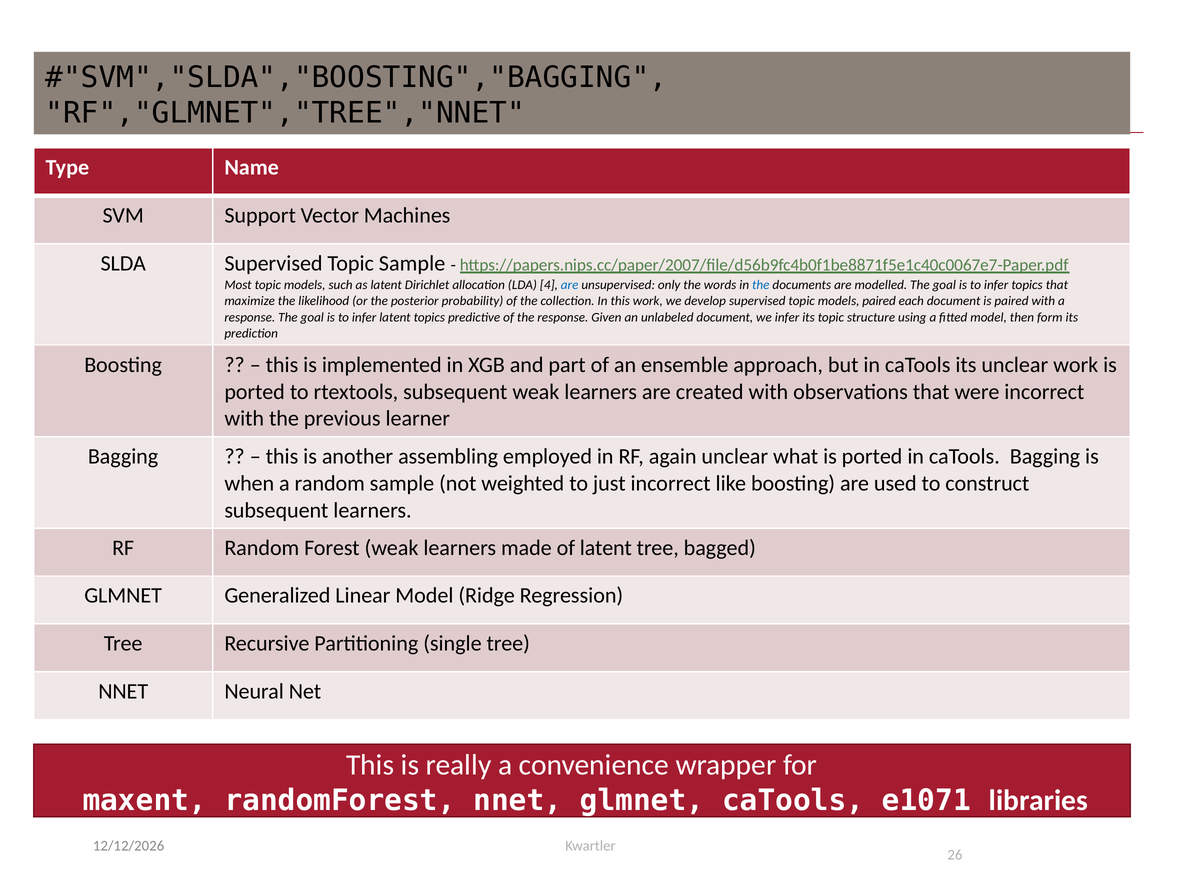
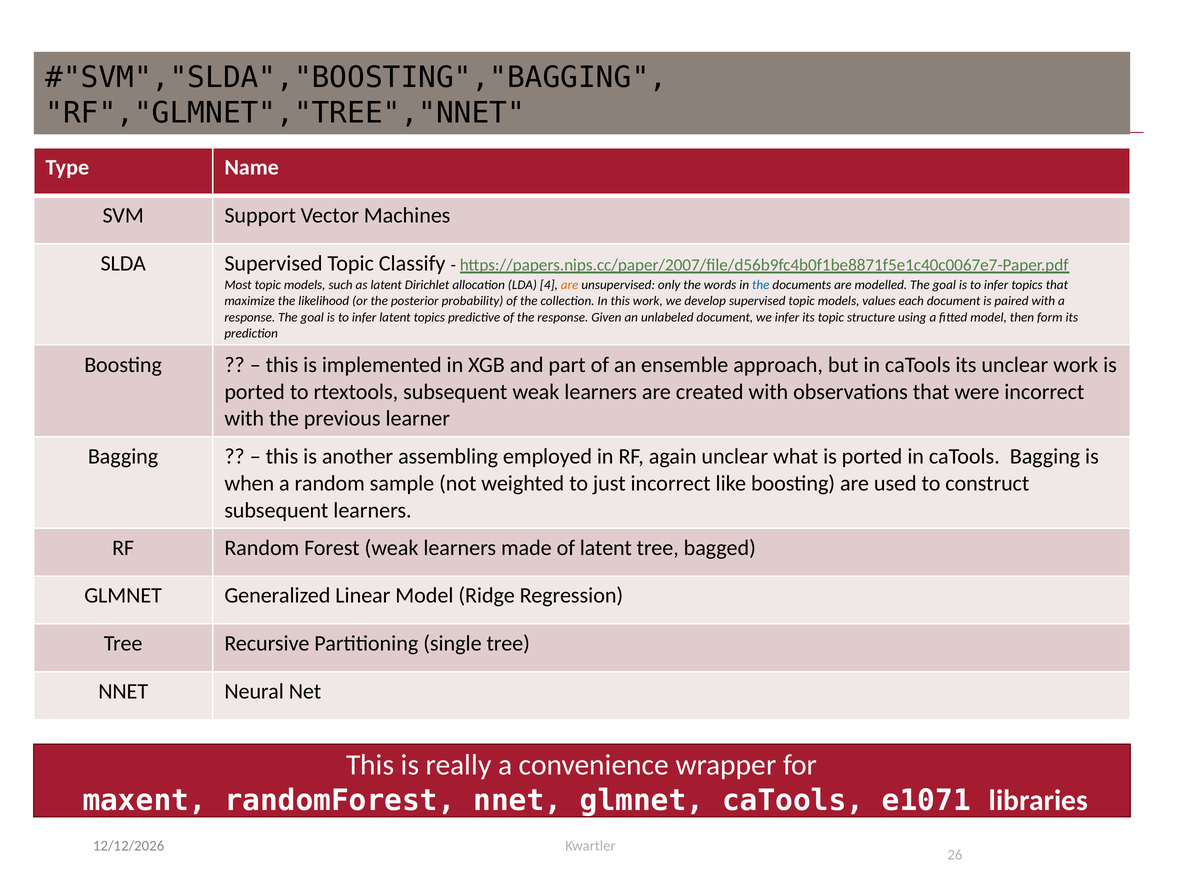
Topic Sample: Sample -> Classify (412, 263)
are colour: blue -> orange (570, 285)
models paired: paired -> values (879, 301)
